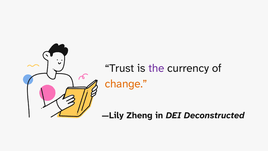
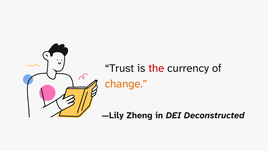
the colour: purple -> red (156, 68)
